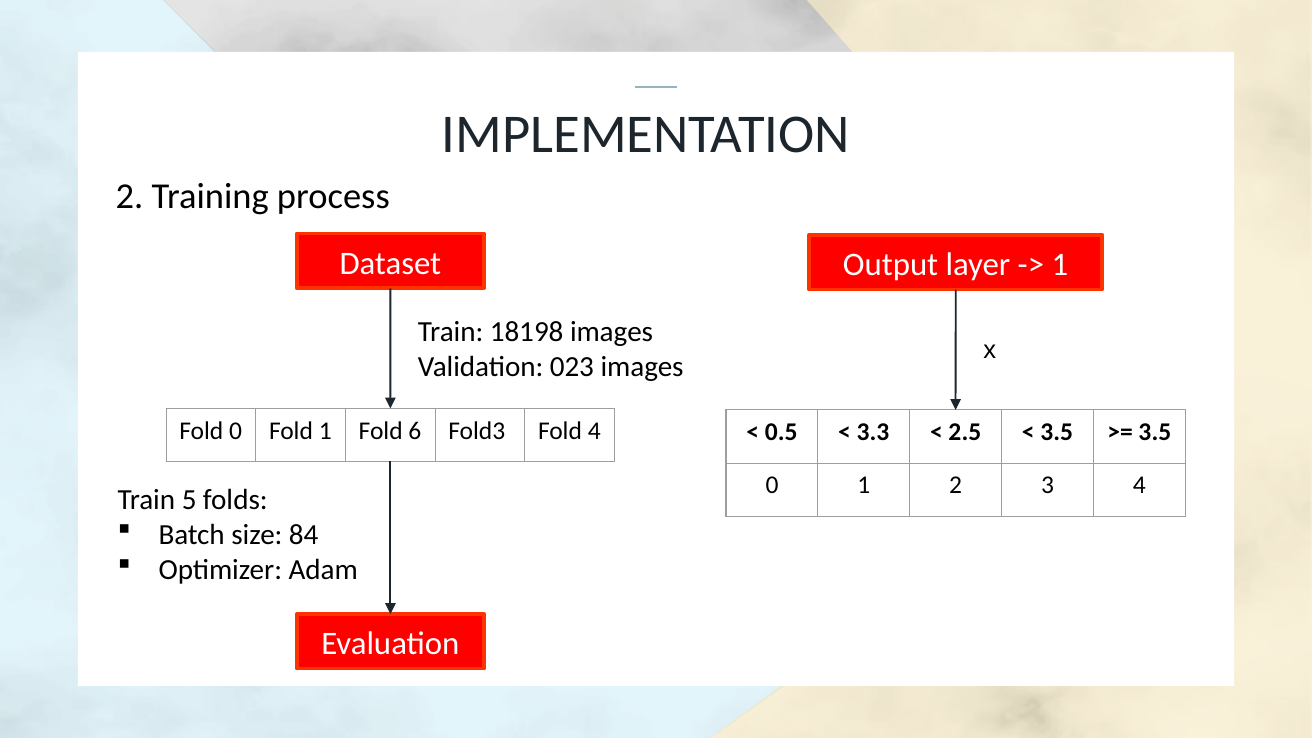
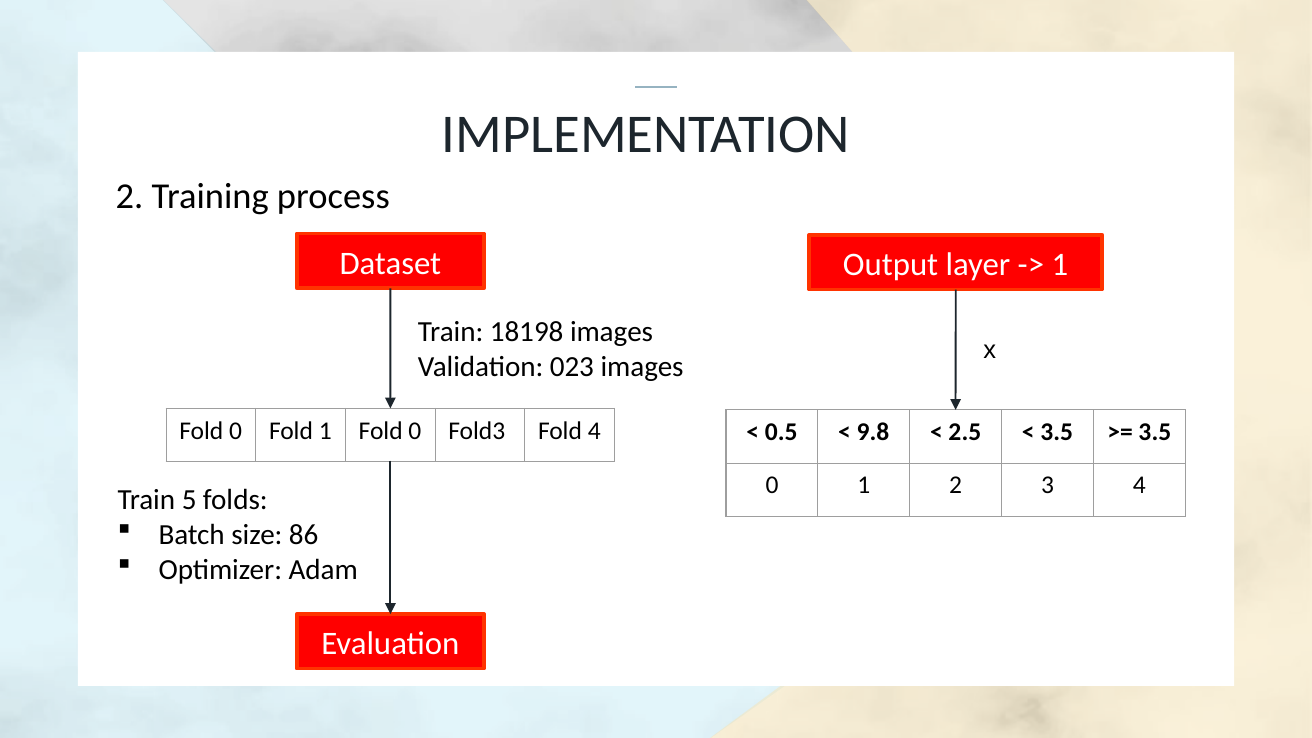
1 Fold 6: 6 -> 0 (415, 431)
3.3: 3.3 -> 9.8 (873, 432)
84: 84 -> 86 (304, 535)
